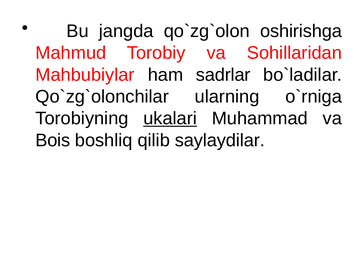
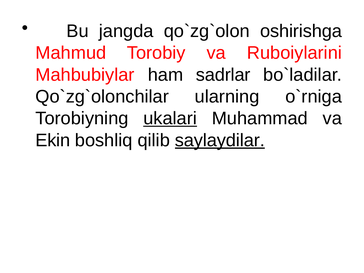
Sohillaridan: Sohillaridan -> Ruboiylarini (294, 53)
Bois: Bois -> Ekin (53, 140)
saylaydilar underline: none -> present (220, 140)
